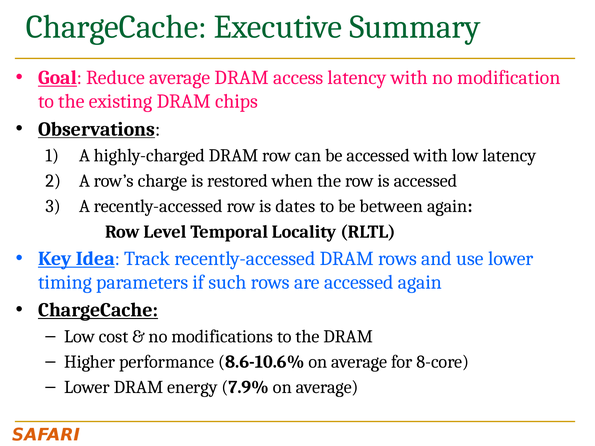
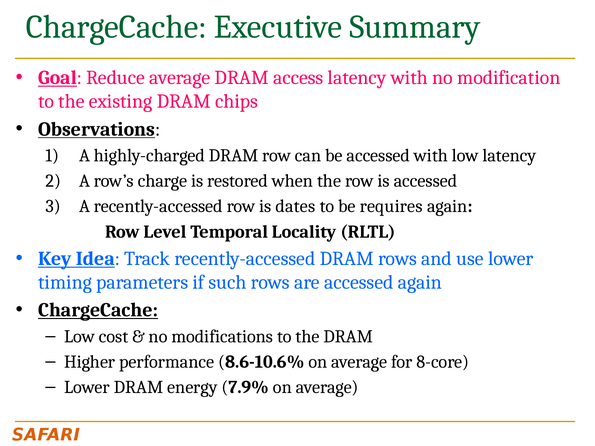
between: between -> requires (391, 206)
